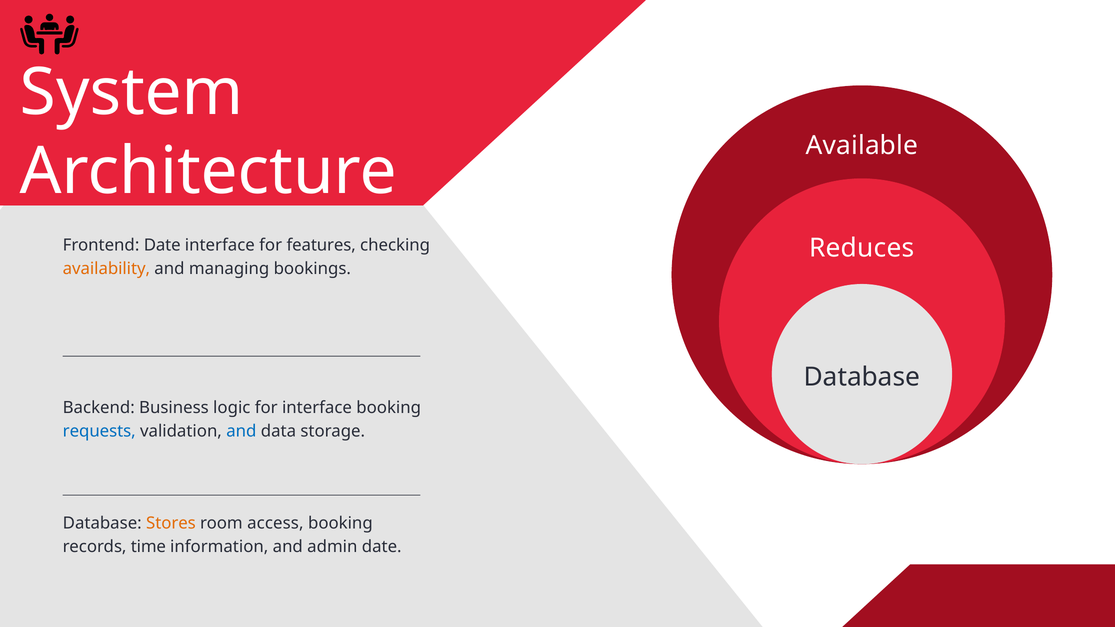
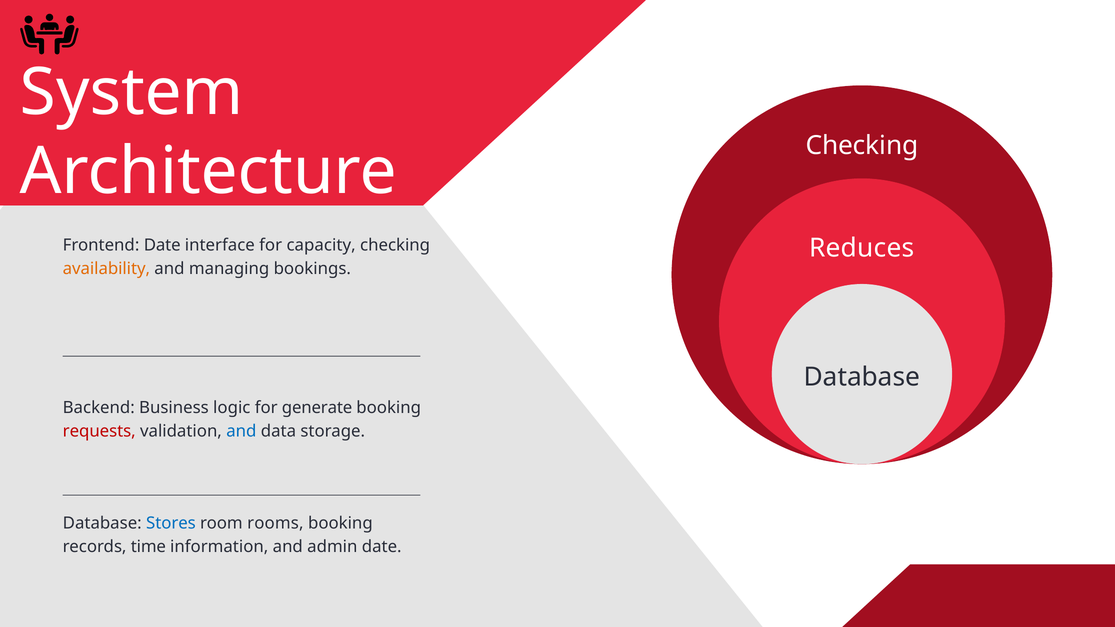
Available: Available -> Checking (862, 146)
features: features -> capacity (321, 245)
for interface: interface -> generate (317, 408)
requests colour: blue -> red (99, 431)
Stores colour: orange -> blue (171, 523)
access: access -> rooms (275, 523)
